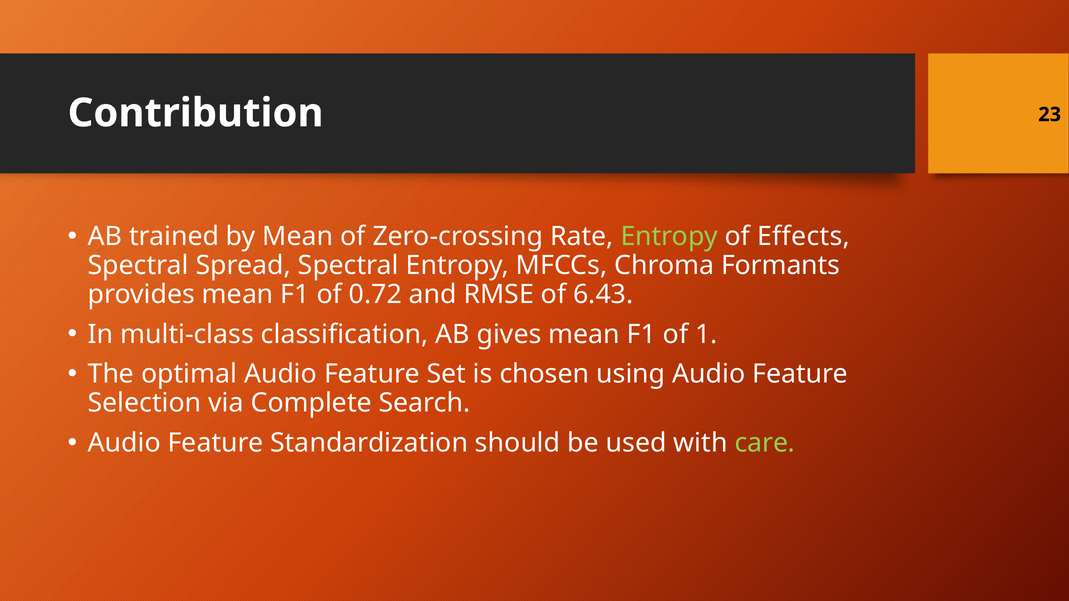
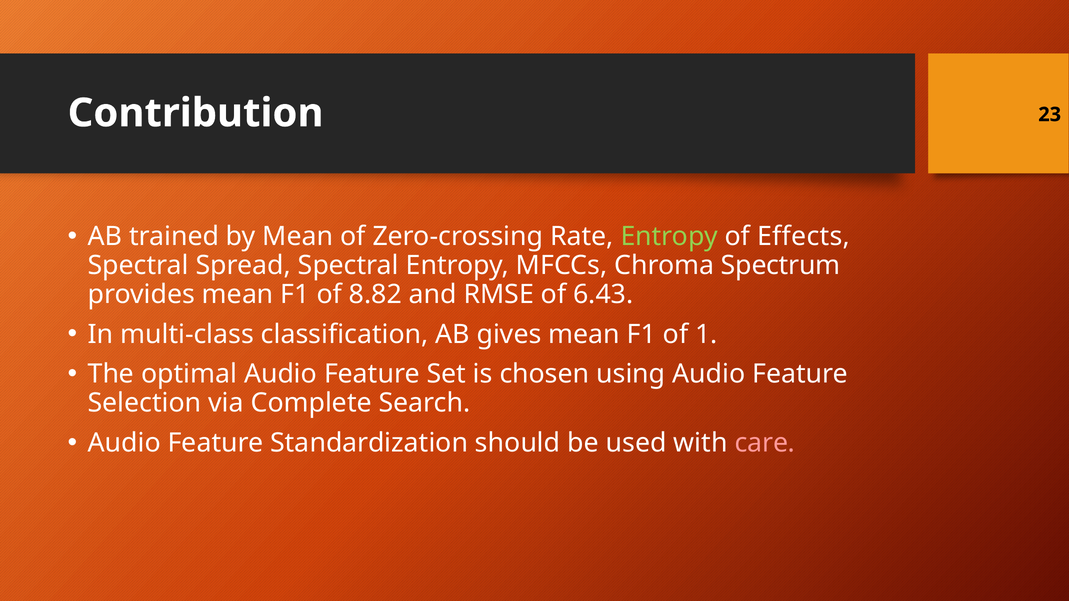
Formants: Formants -> Spectrum (781, 266)
0.72: 0.72 -> 8.82 (375, 294)
care colour: light green -> pink (765, 443)
